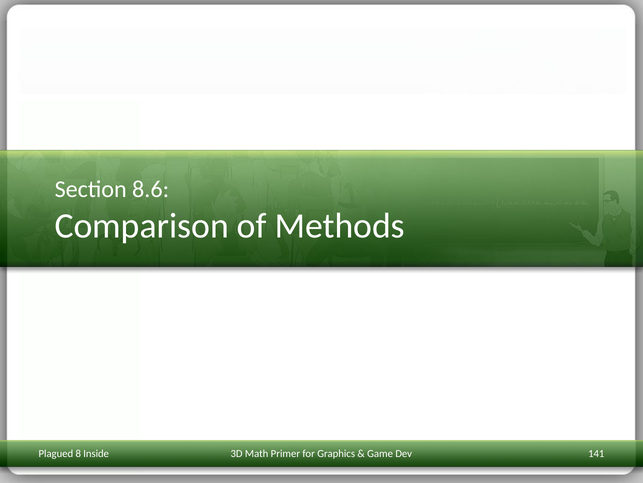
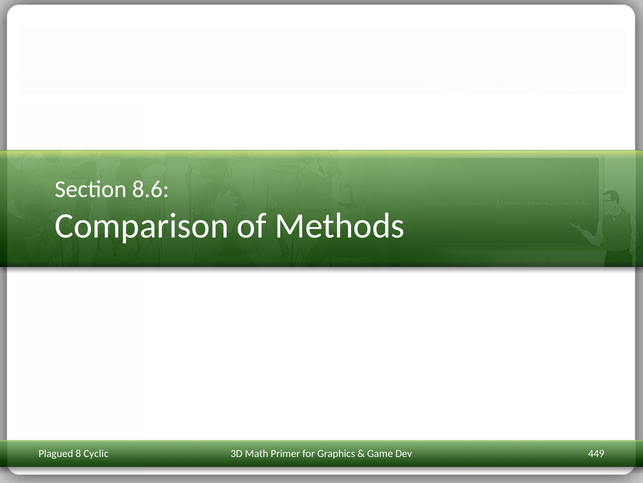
Inside: Inside -> Cyclic (96, 453)
141: 141 -> 449 (596, 453)
